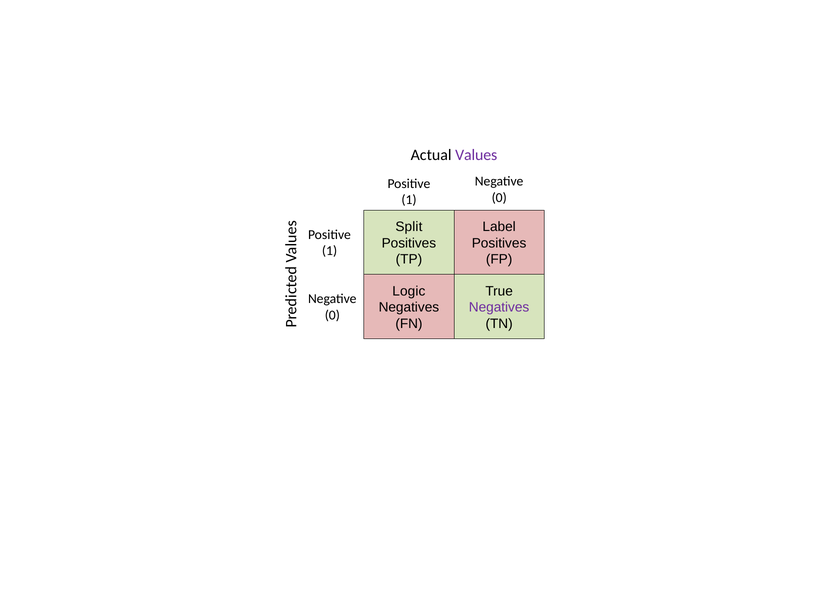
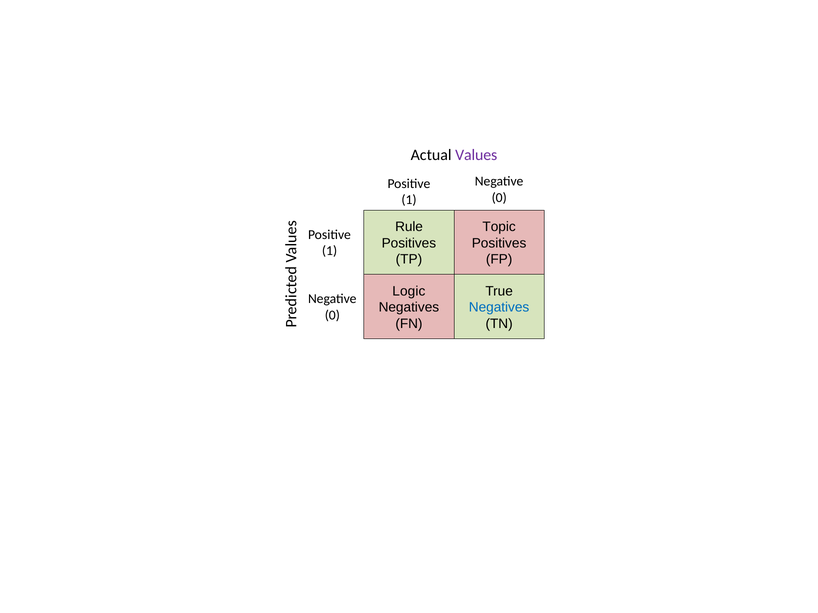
Split: Split -> Rule (409, 227)
Label: Label -> Topic (499, 227)
Negatives colour: purple -> blue (499, 308)
